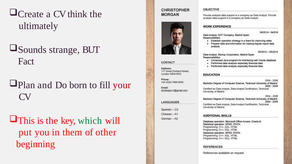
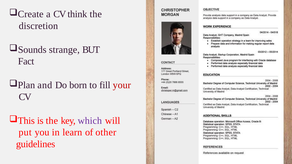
ultimately: ultimately -> discretion (38, 26)
which colour: green -> purple (90, 121)
them: them -> learn (72, 133)
beginning: beginning -> guidelines (36, 144)
